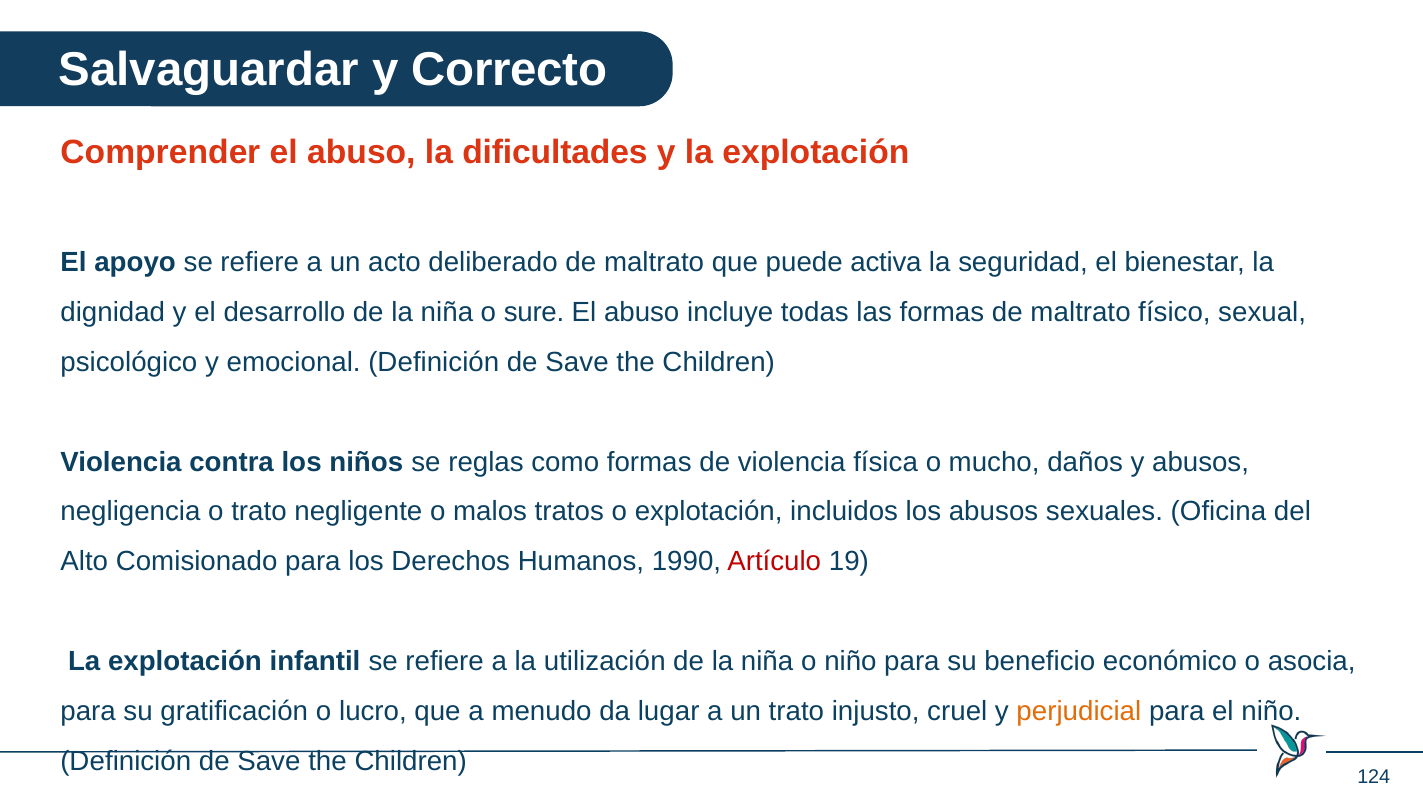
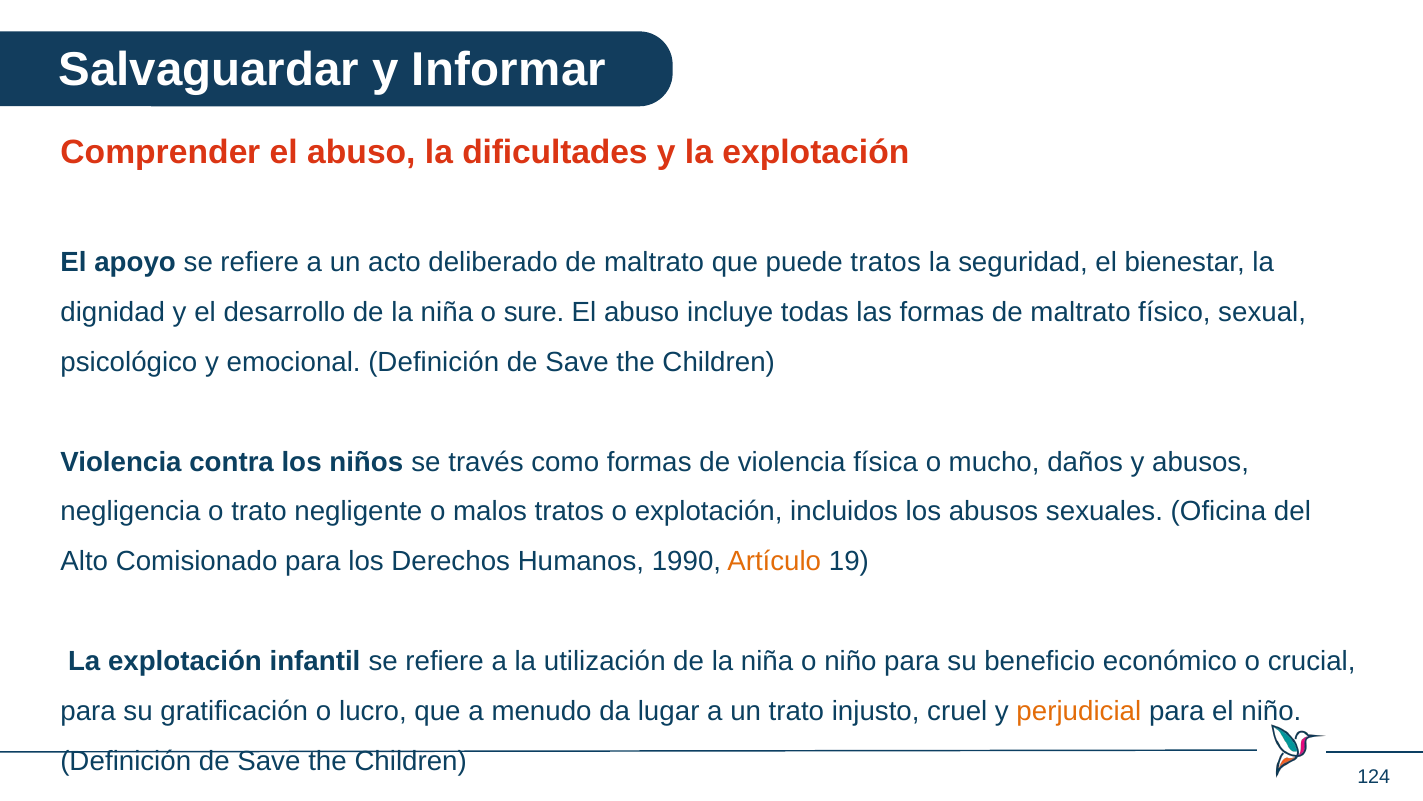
Correcto: Correcto -> Informar (509, 70)
puede activa: activa -> tratos (886, 262)
reglas: reglas -> través (486, 462)
Artículo colour: red -> orange (774, 561)
asocia: asocia -> crucial (1312, 661)
